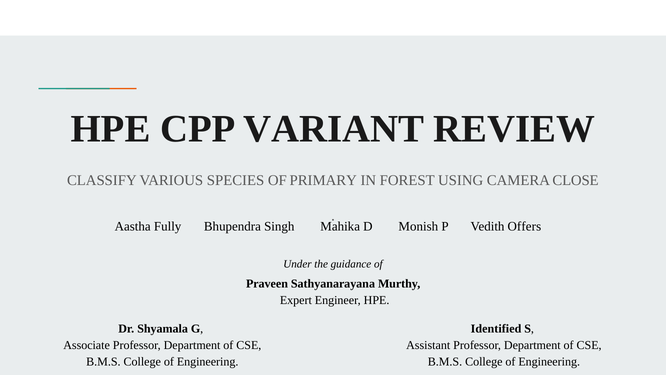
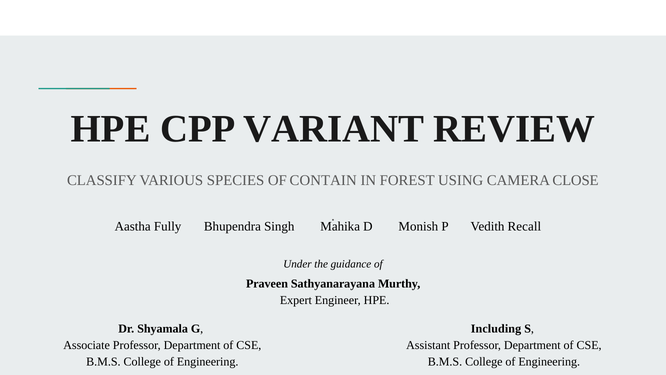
PRIMARY: PRIMARY -> CONTAIN (323, 180)
Offers: Offers -> Recall (524, 226)
Identified: Identified -> Including (496, 328)
